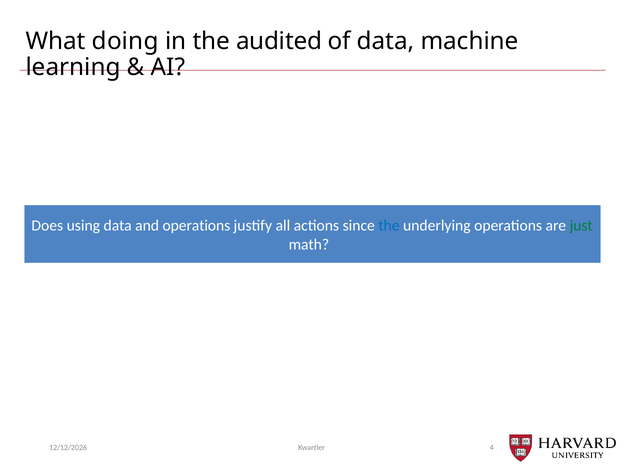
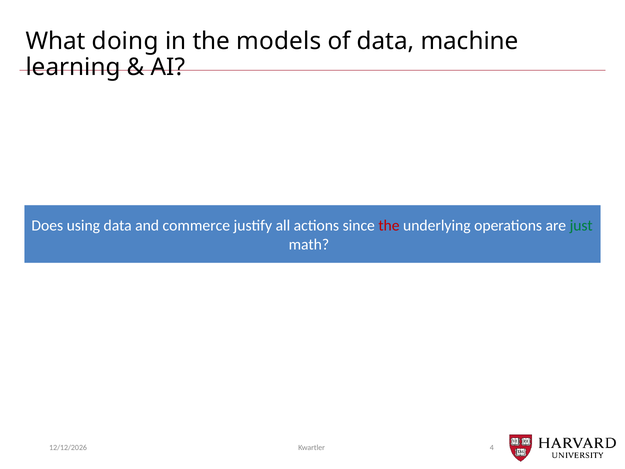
audited: audited -> models (279, 41)
and operations: operations -> commerce (196, 226)
the colour: blue -> red (389, 226)
